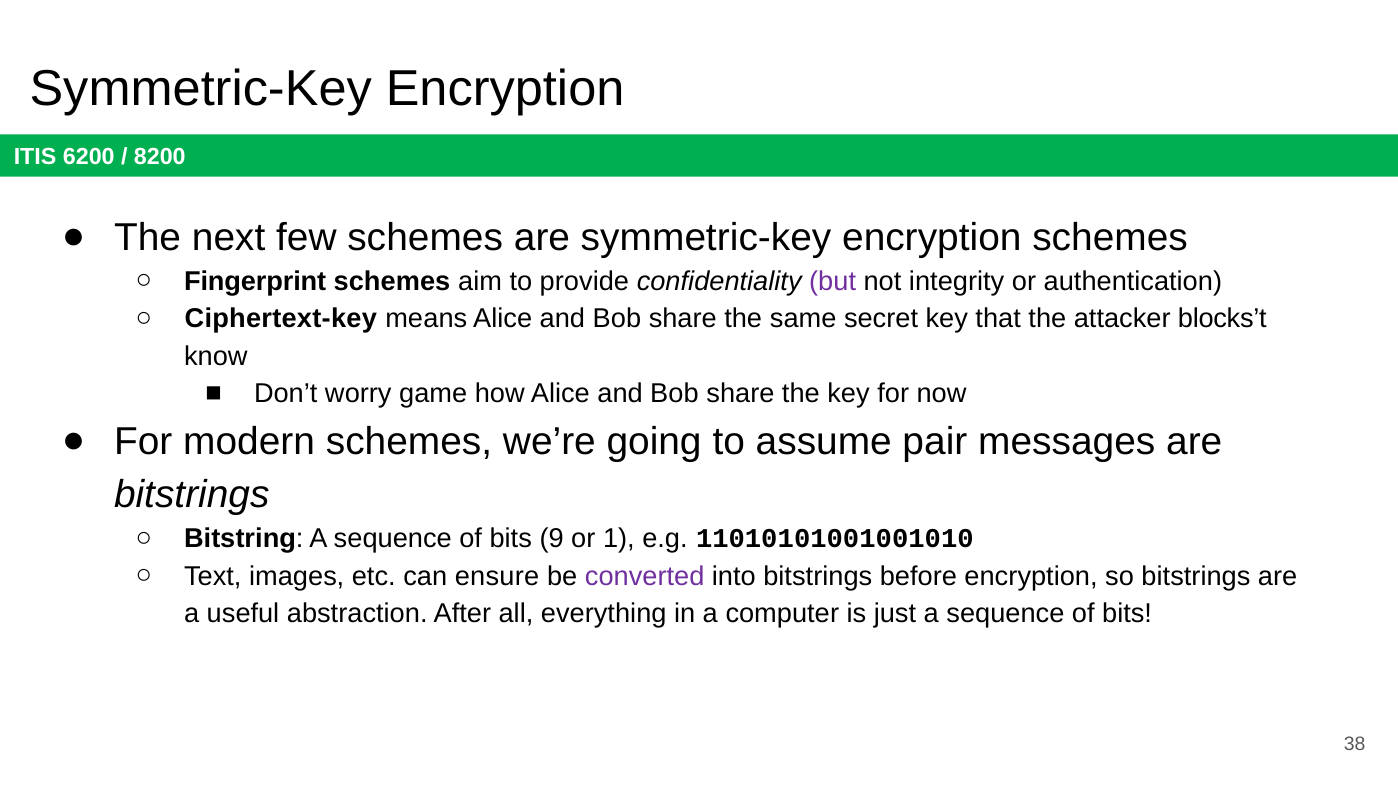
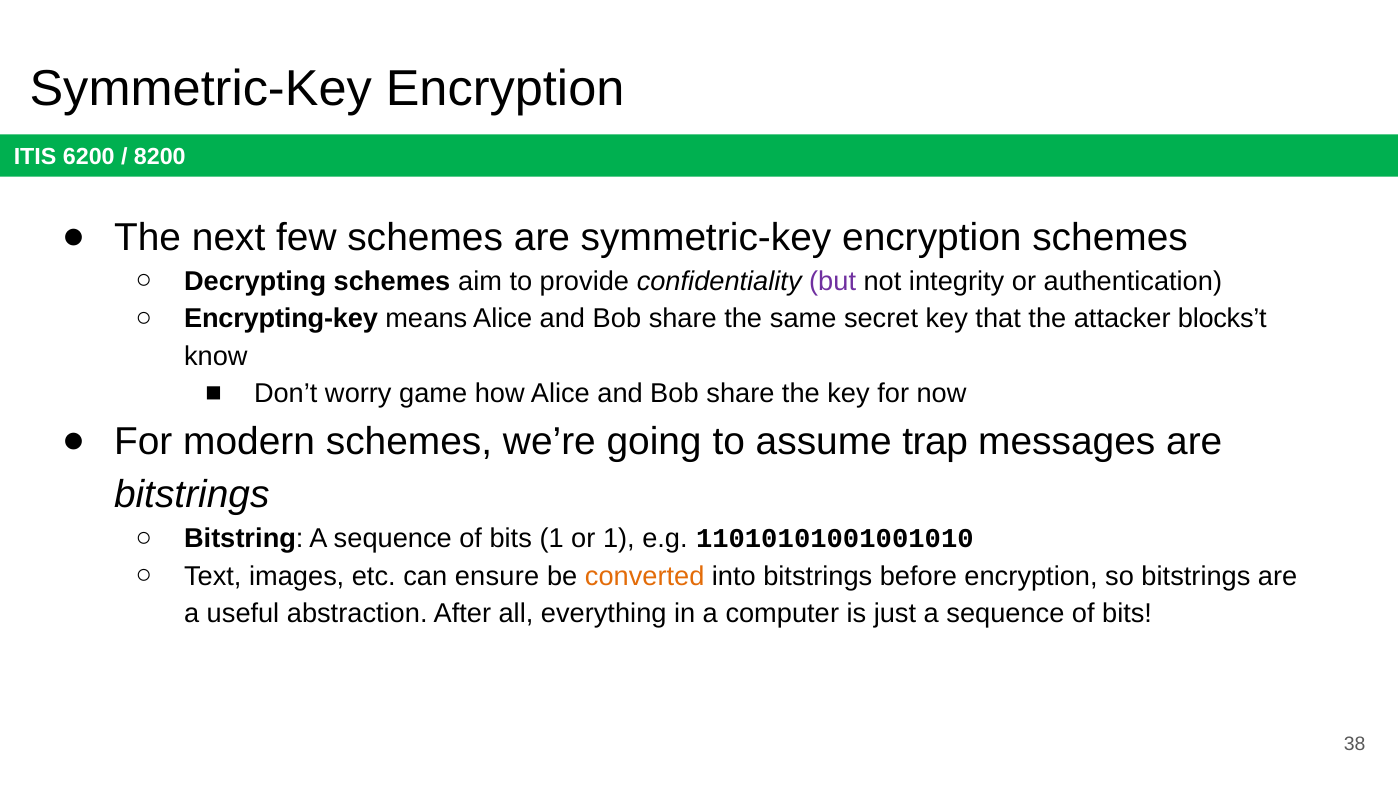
Fingerprint: Fingerprint -> Decrypting (255, 281)
Ciphertext-key: Ciphertext-key -> Encrypting-key (281, 319)
pair: pair -> trap (935, 442)
bits 9: 9 -> 1 (552, 539)
converted colour: purple -> orange (645, 577)
